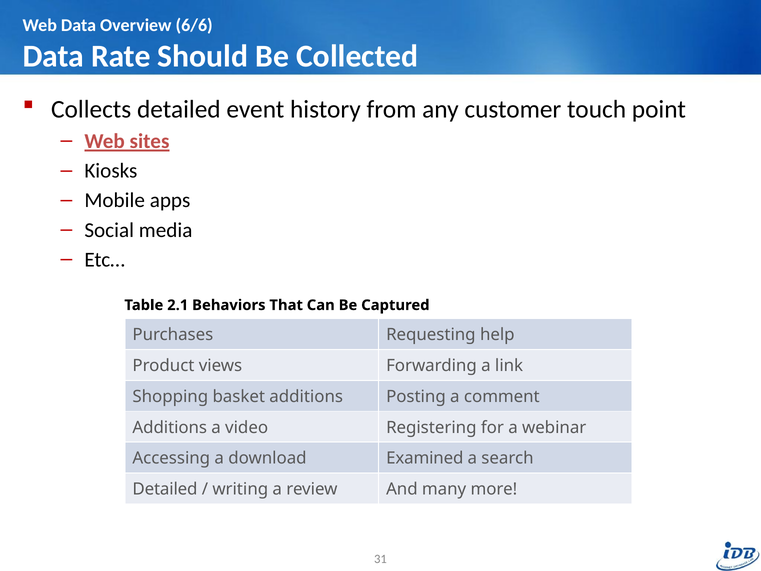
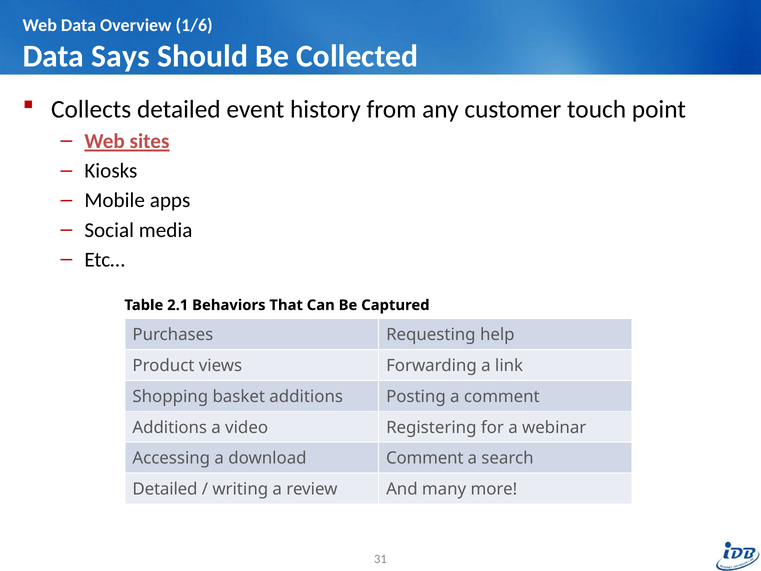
6/6: 6/6 -> 1/6 (194, 26)
Rate: Rate -> Says (121, 56)
download Examined: Examined -> Comment (425, 458)
